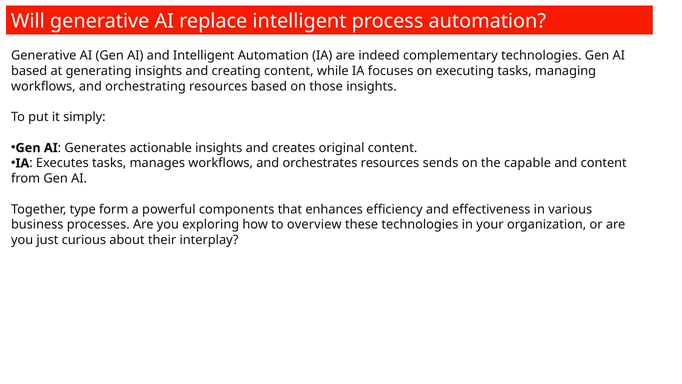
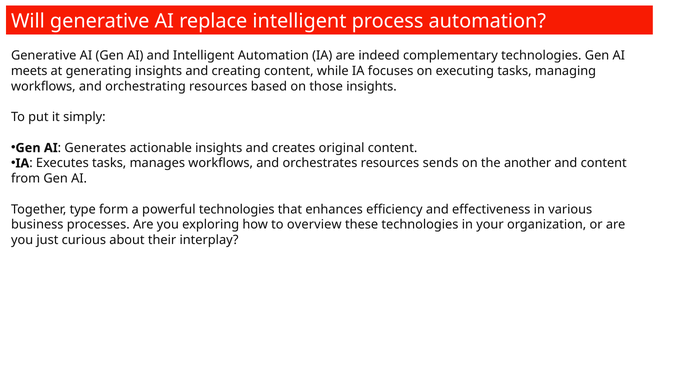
based: based -> meets (29, 71)
capable: capable -> another (528, 163)
powerful components: components -> technologies (237, 209)
